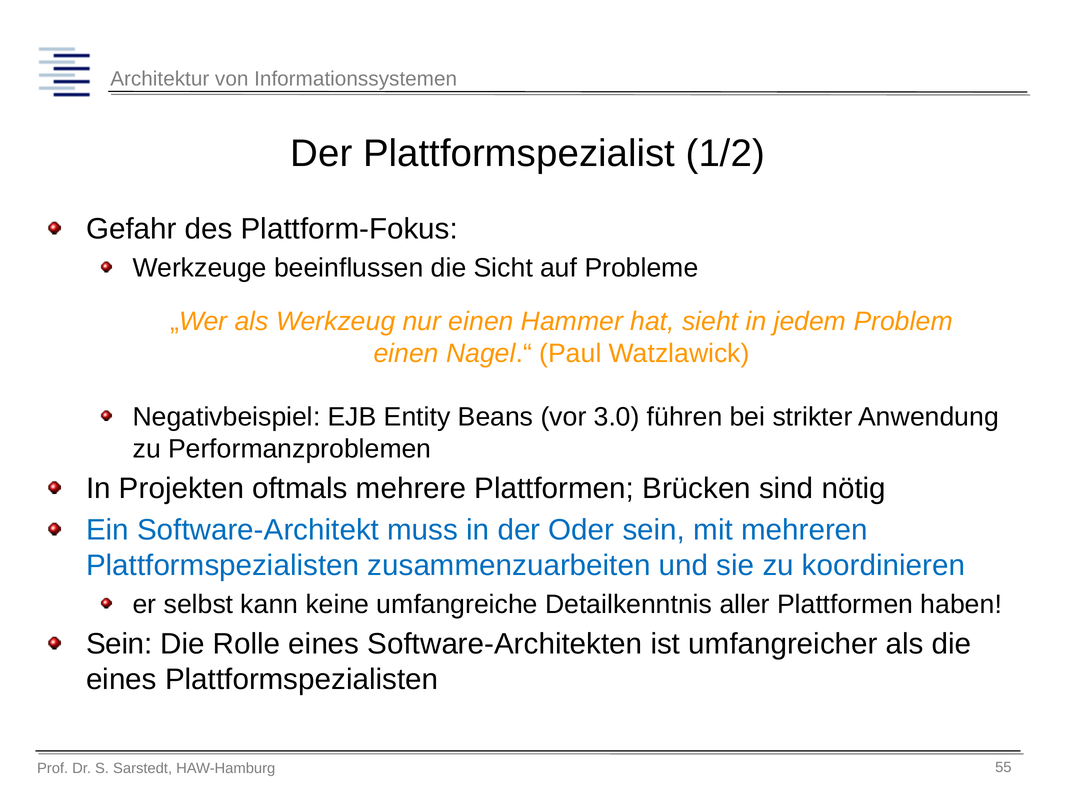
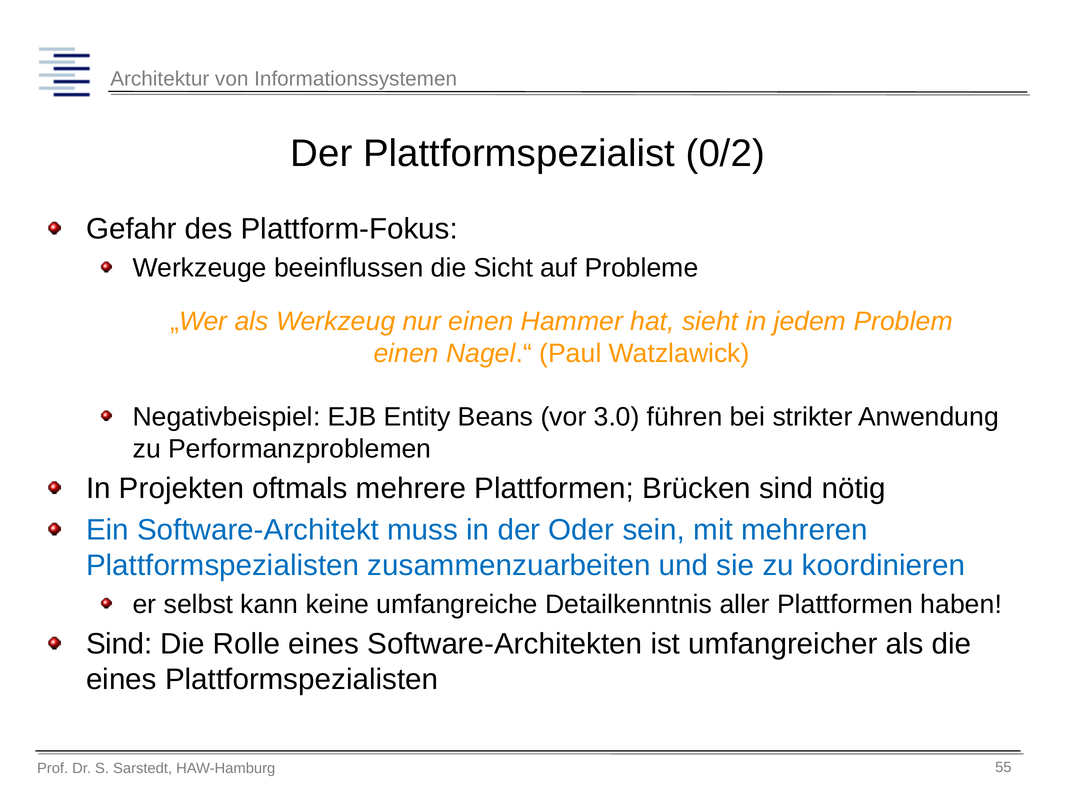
1/2: 1/2 -> 0/2 (725, 154)
Sein: Sein -> Sind (119, 645)
